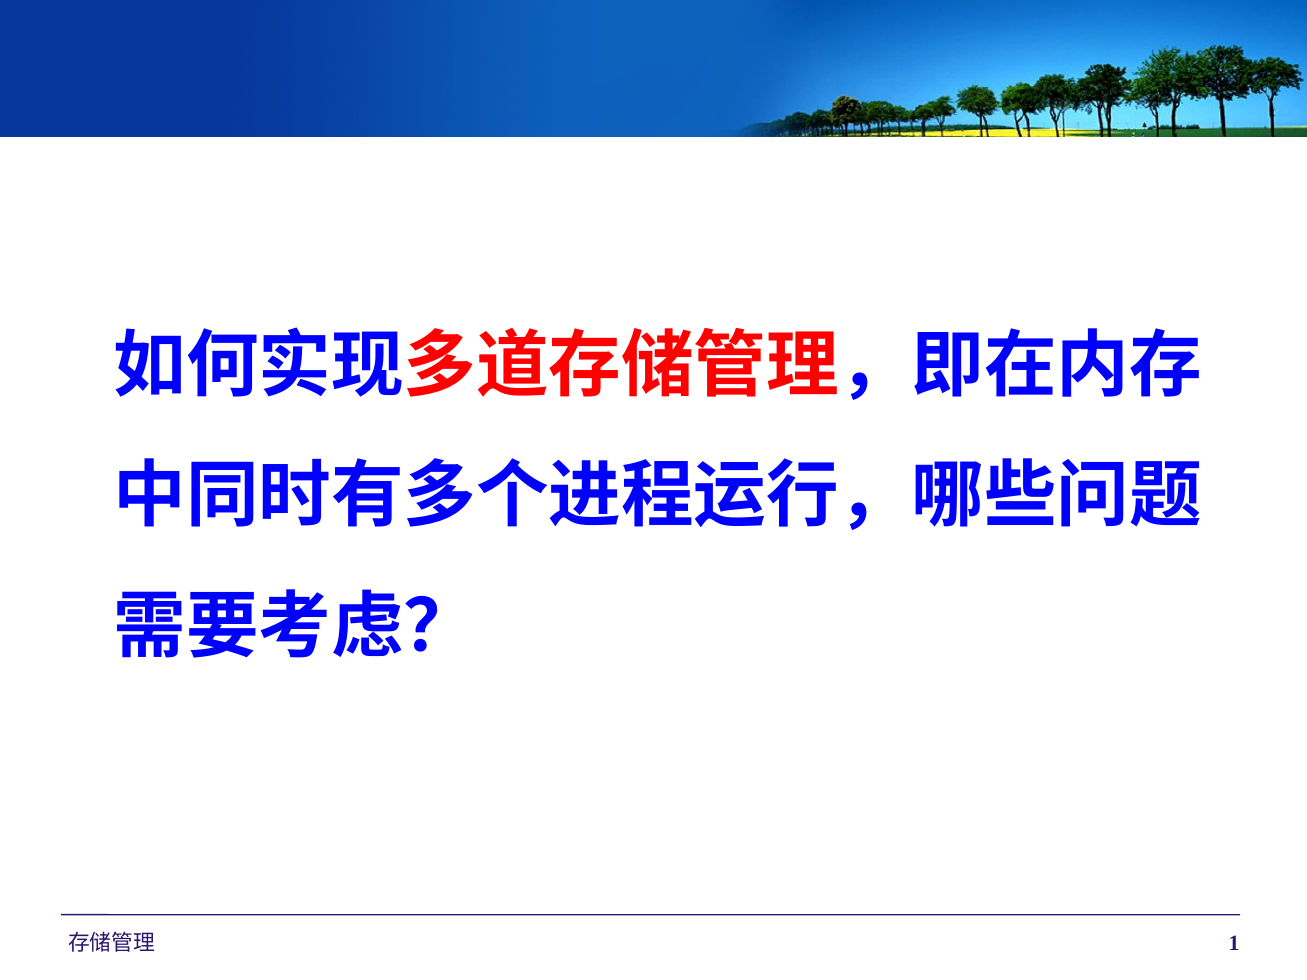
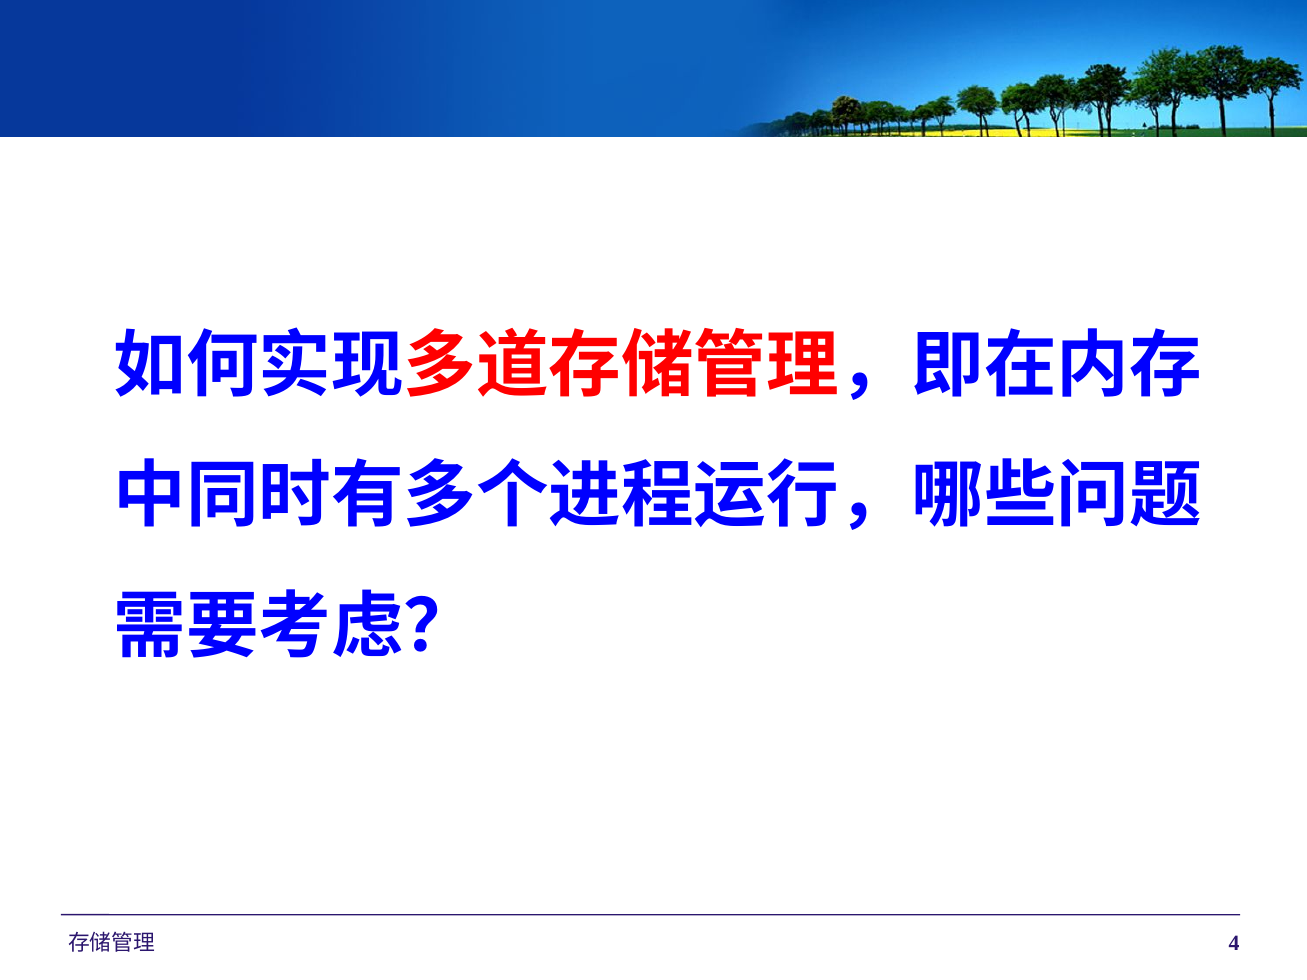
1: 1 -> 4 (1234, 943)
